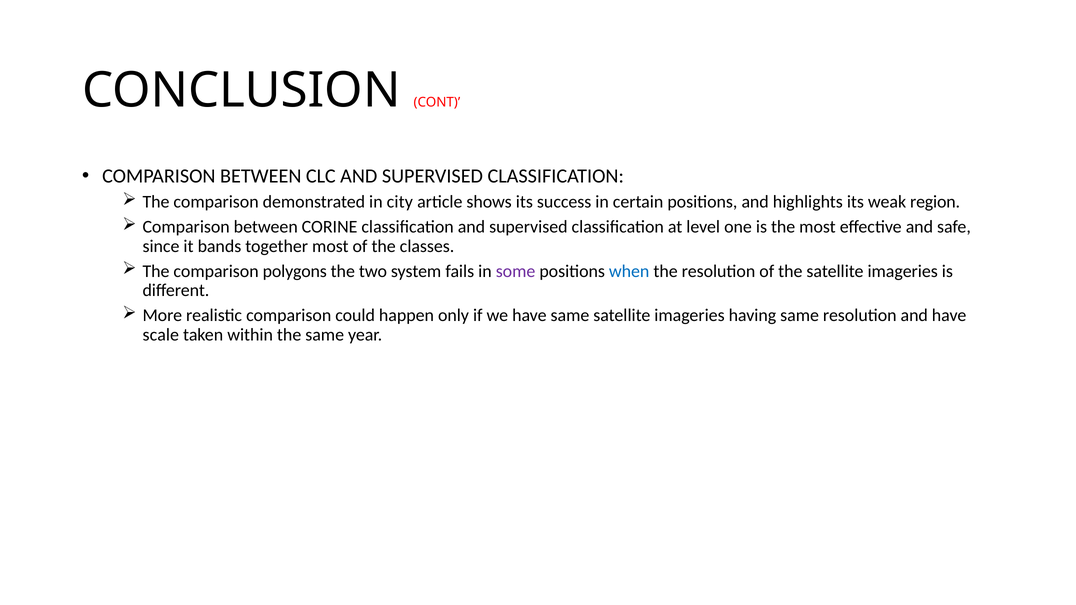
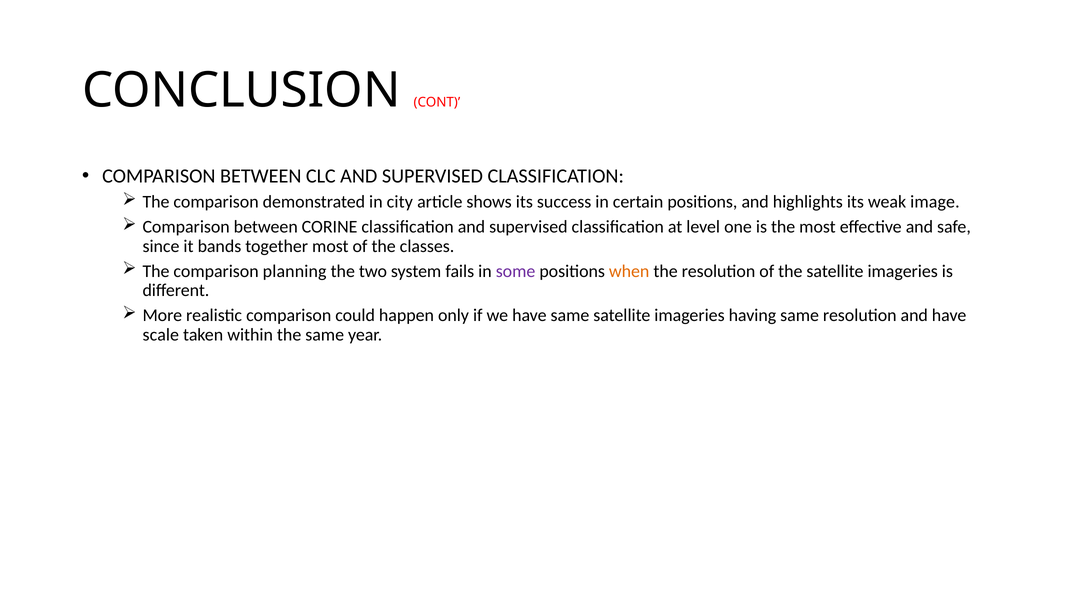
region: region -> image (935, 202)
polygons: polygons -> planning (295, 271)
when colour: blue -> orange (629, 271)
